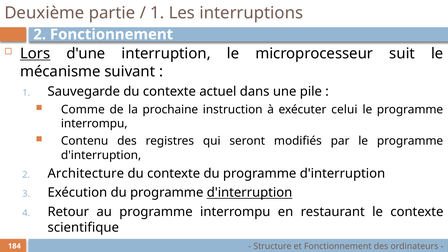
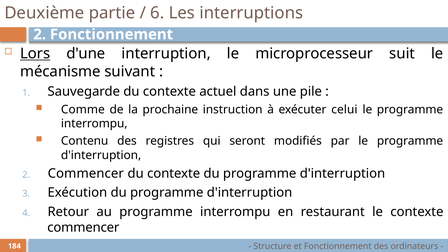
1: 1 -> 6 (157, 13)
2 Architecture: Architecture -> Commencer (86, 174)
d'interruption underline: present -> none (250, 193)
scientifique: scientifique -> commencer (83, 227)
